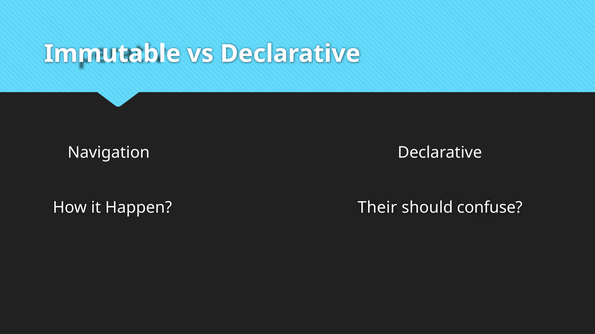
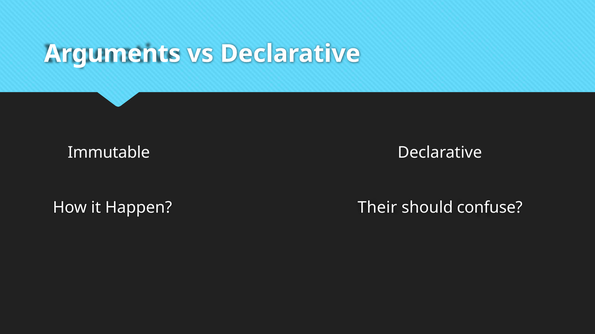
Immutable: Immutable -> Arguments (112, 54)
Navigation: Navigation -> Immutable (109, 153)
